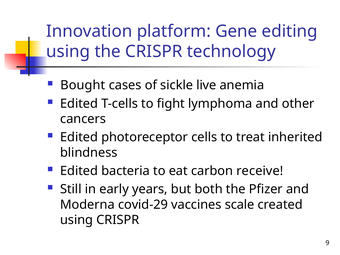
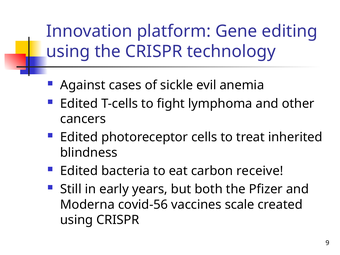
Bought: Bought -> Against (83, 85)
live: live -> evil (206, 85)
covid-29: covid-29 -> covid-56 (143, 205)
